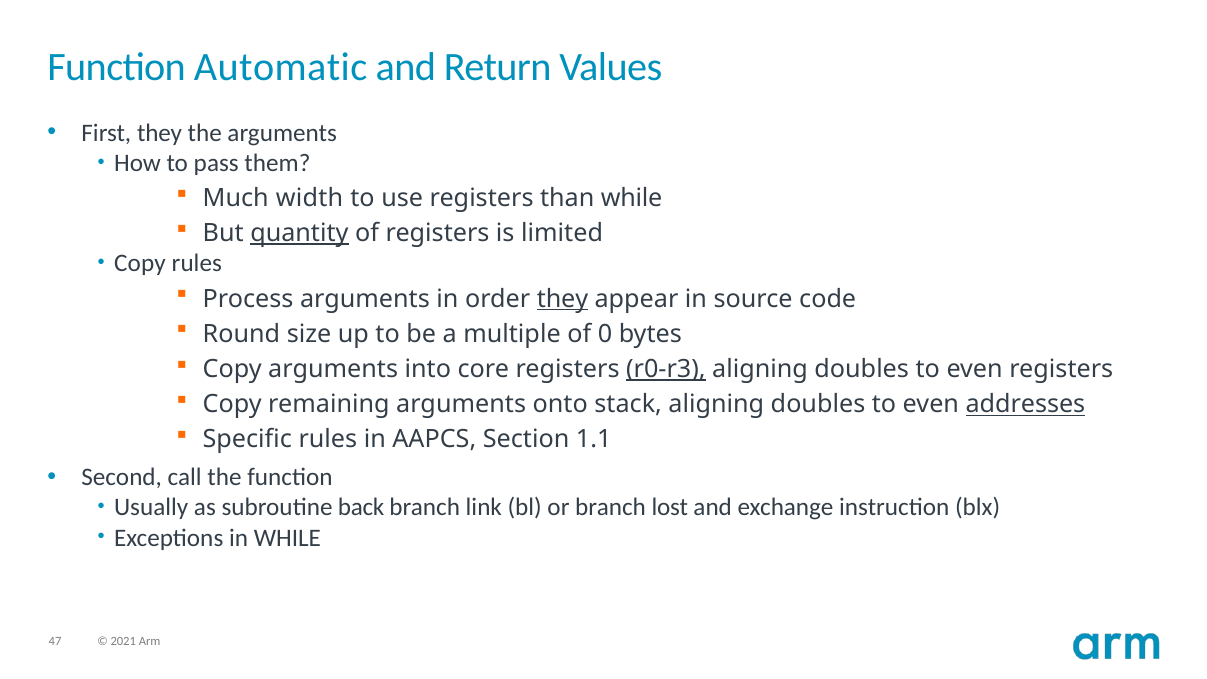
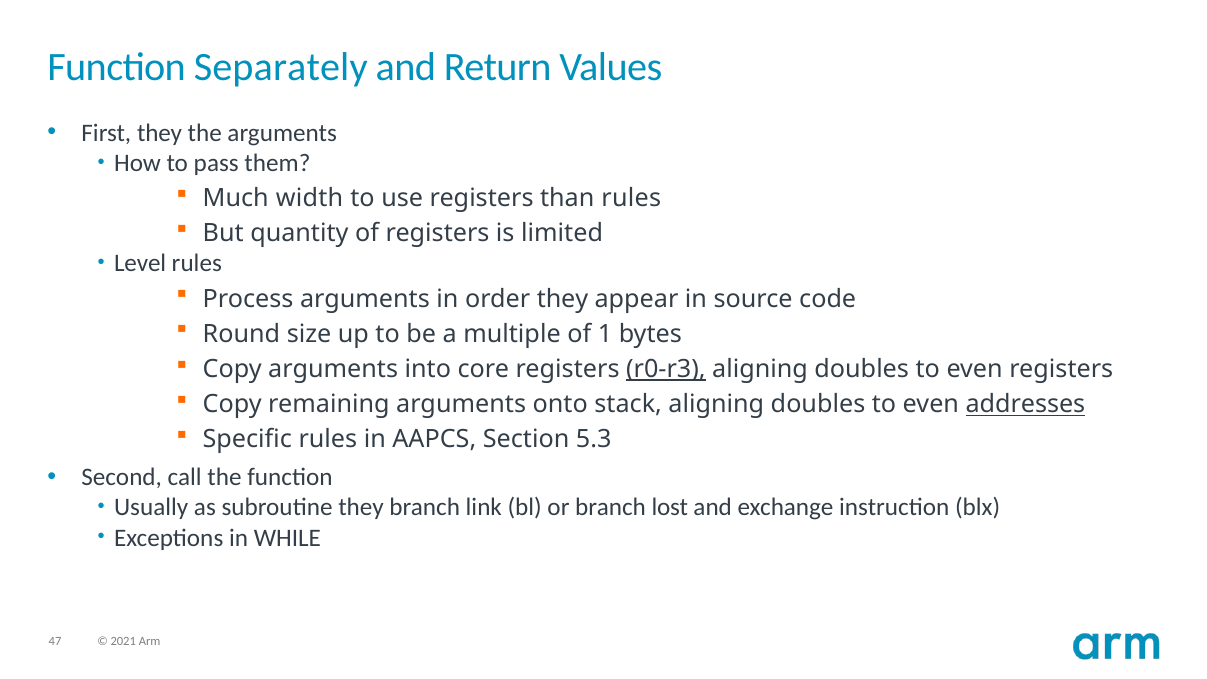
Automatic: Automatic -> Separately (281, 67)
than while: while -> rules (631, 198)
quantity underline: present -> none (299, 233)
Copy: Copy -> Level (140, 264)
they underline: present -> none (562, 299)
0: 0 -> 1 (605, 334)
1.1: 1.1 -> 5.3 (594, 440)
subroutine back: back -> they (361, 508)
